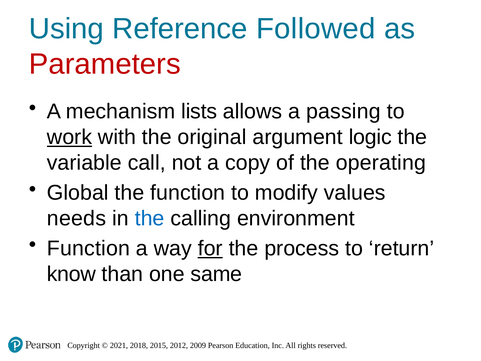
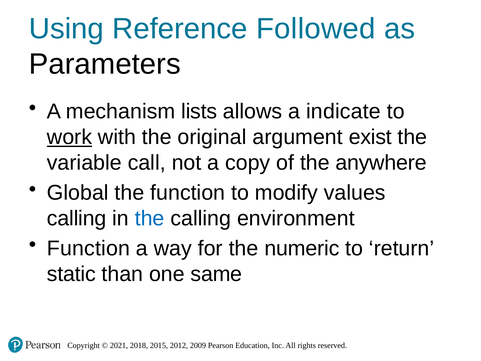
Parameters colour: red -> black (105, 64)
passing: passing -> indicate (343, 111)
logic: logic -> exist (370, 137)
operating: operating -> anywhere (381, 163)
needs: needs -> calling (77, 218)
for underline: present -> none (210, 248)
process: process -> numeric (302, 248)
know: know -> static (71, 274)
